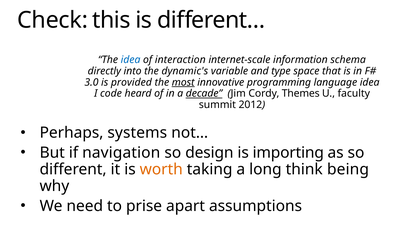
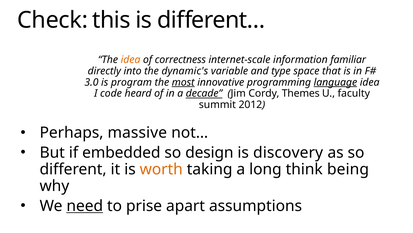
idea colour: blue -> orange (131, 60)
interaction: interaction -> correctness (180, 60)
schema: schema -> familiar (348, 60)
provided: provided -> program (131, 82)
language underline: none -> present (335, 82)
systems: systems -> massive (137, 132)
navigation: navigation -> embedded (121, 152)
importing: importing -> discovery (288, 152)
need underline: none -> present (85, 206)
